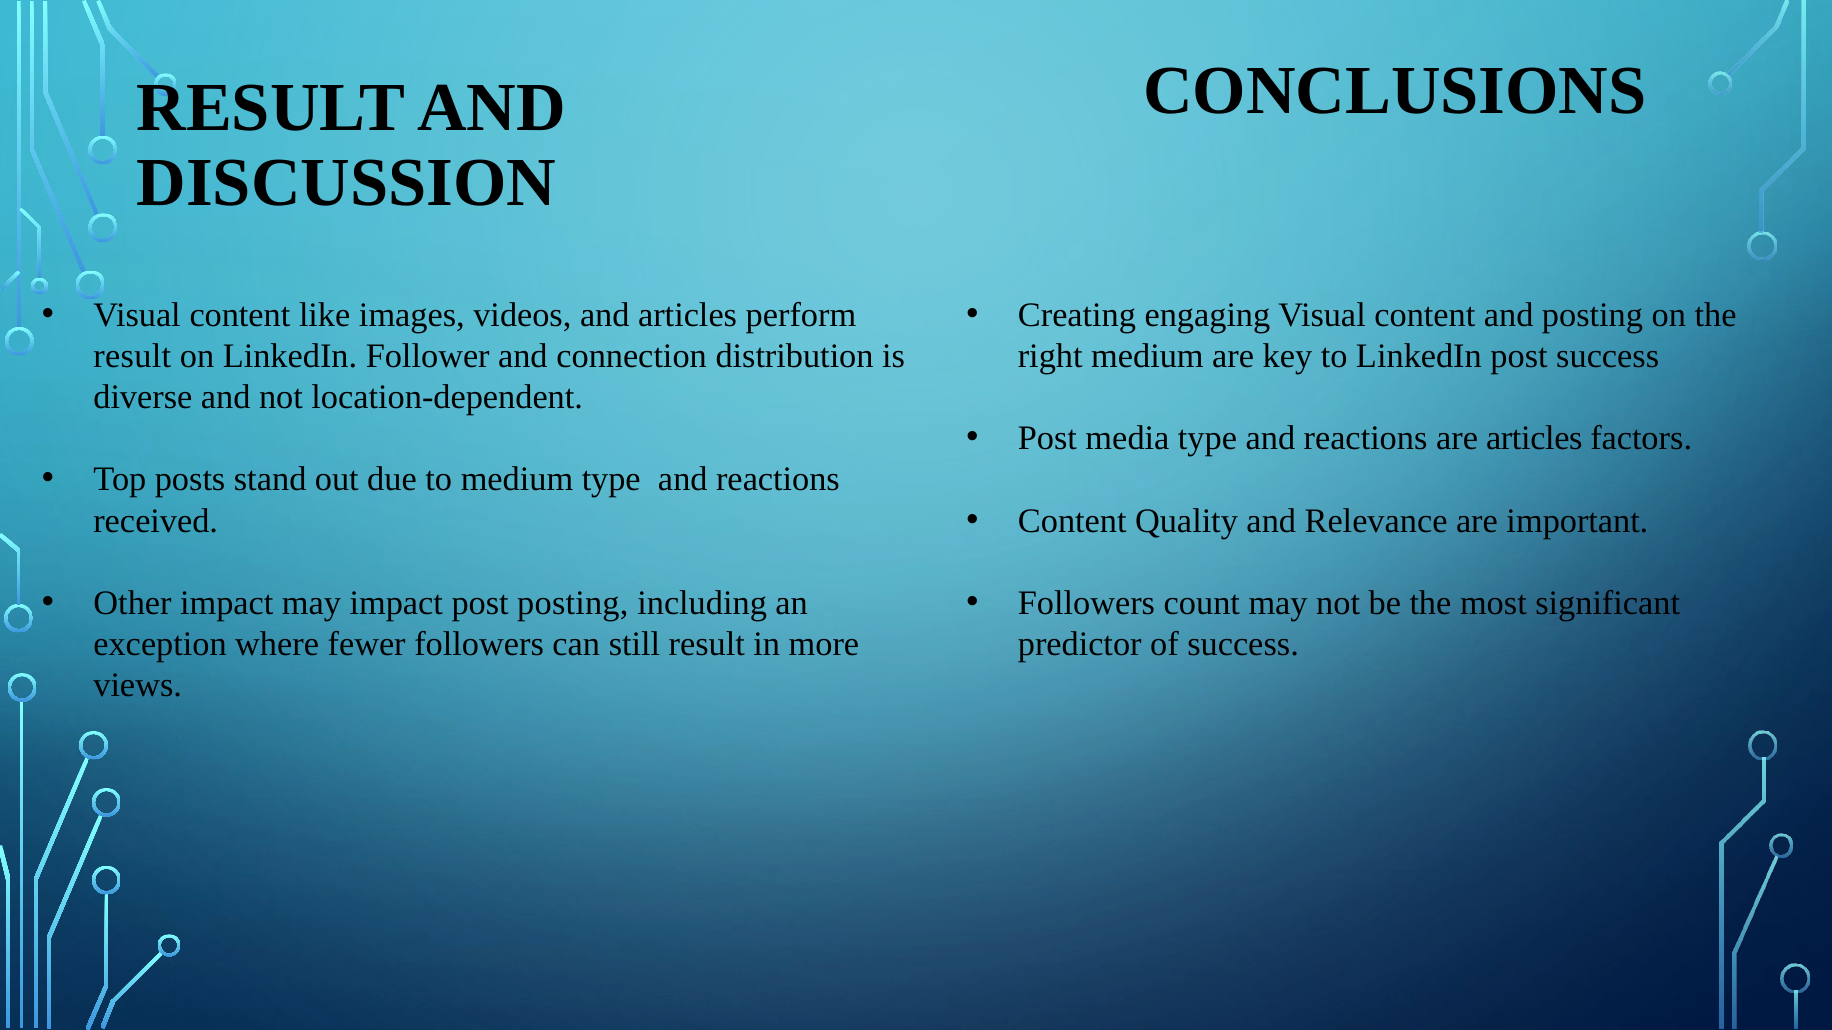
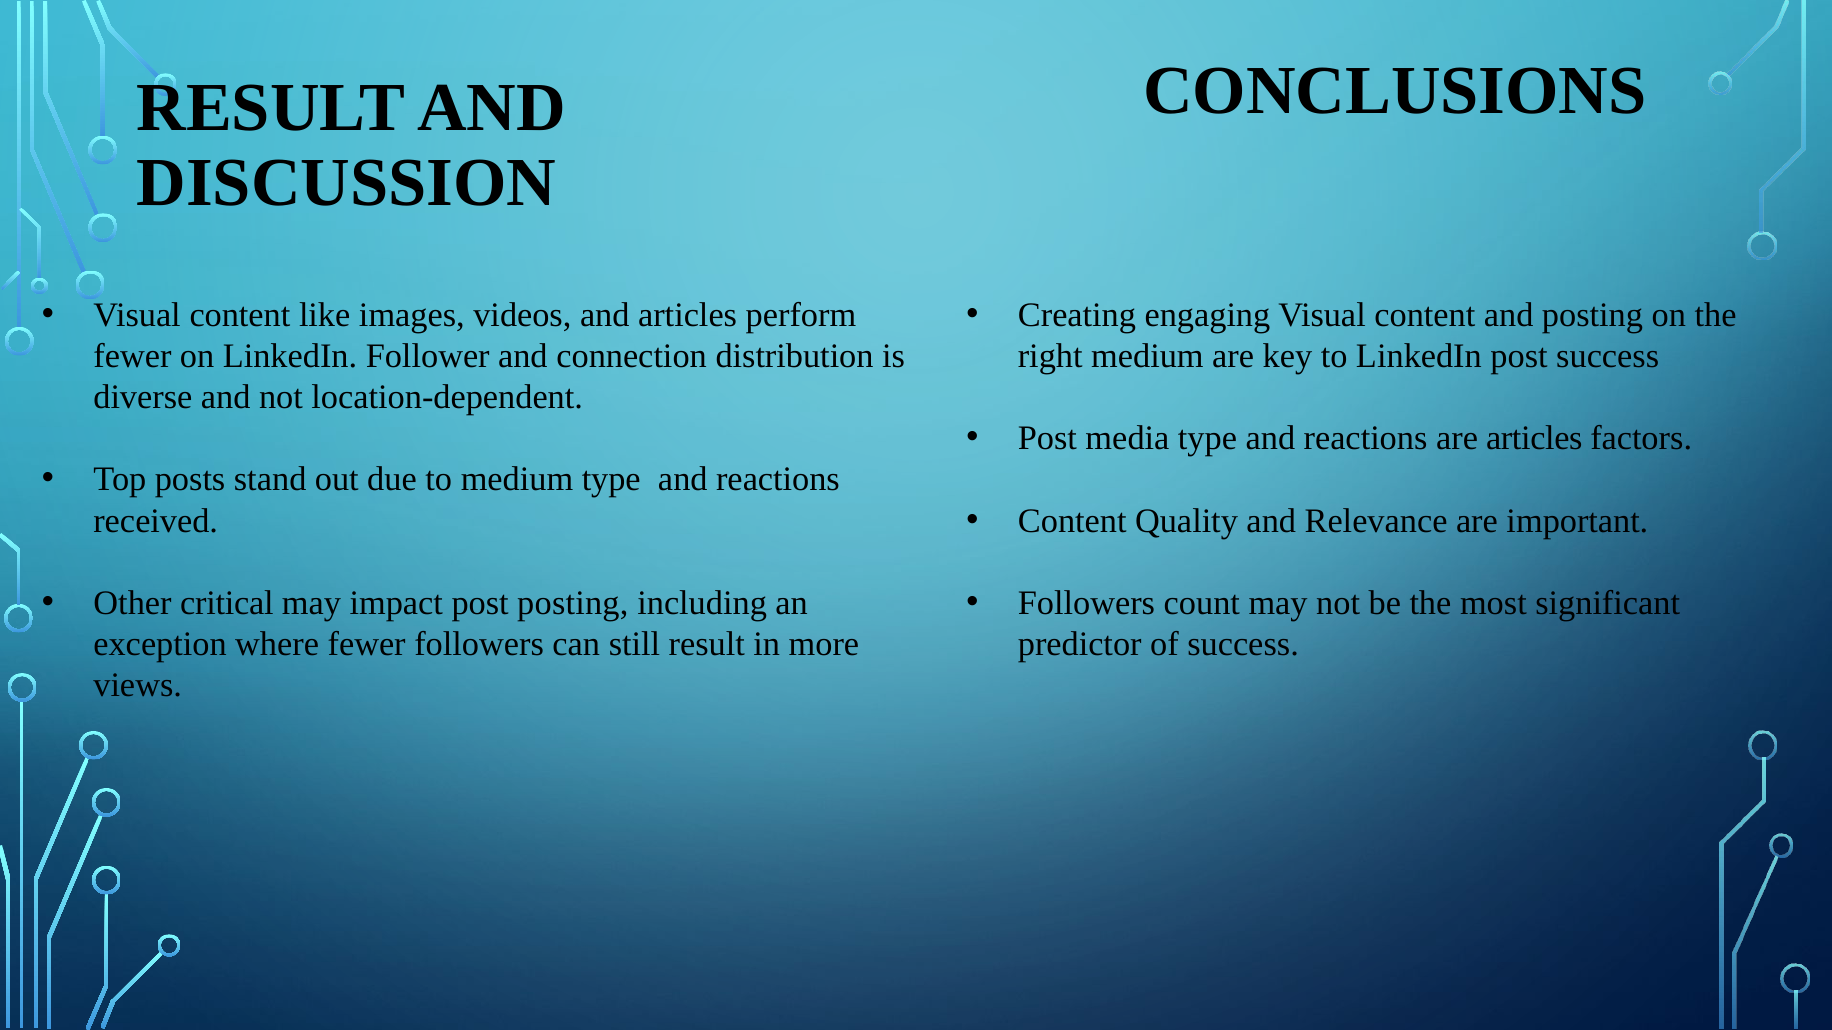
result: result -> fewer (132, 356)
Other impact: impact -> critical (227, 603)
